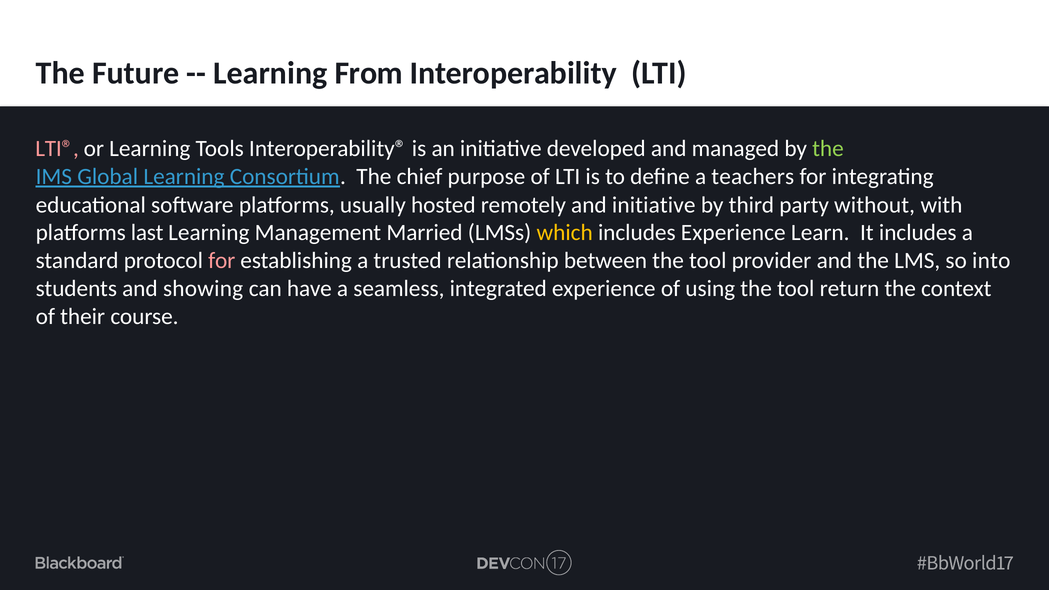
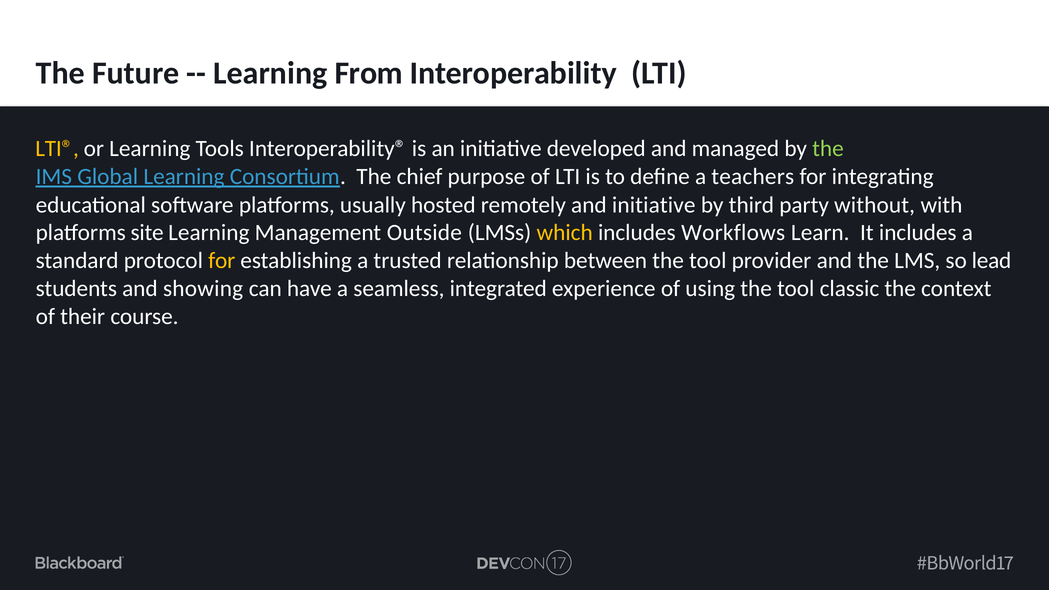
LTI® colour: pink -> yellow (57, 148)
last: last -> site (147, 233)
Married: Married -> Outside (424, 233)
includes Experience: Experience -> Workflows (733, 233)
for colour: pink -> yellow (222, 261)
into: into -> lead (991, 261)
return: return -> classic (849, 289)
